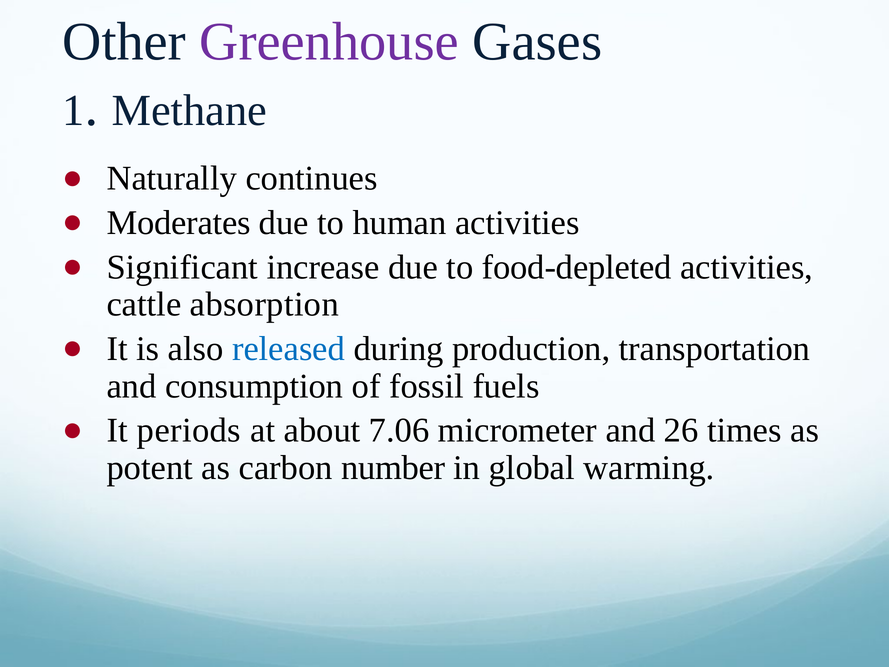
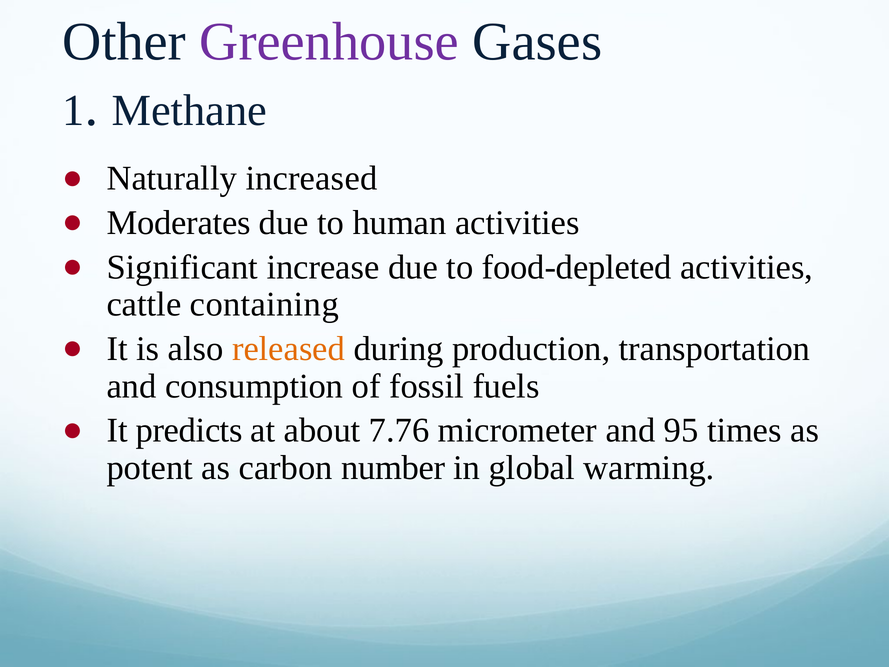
continues: continues -> increased (311, 178)
absorption: absorption -> containing (264, 304)
released colour: blue -> orange (289, 349)
periods: periods -> predicts (189, 430)
7.06: 7.06 -> 7.76 (399, 430)
26: 26 -> 95 (681, 430)
